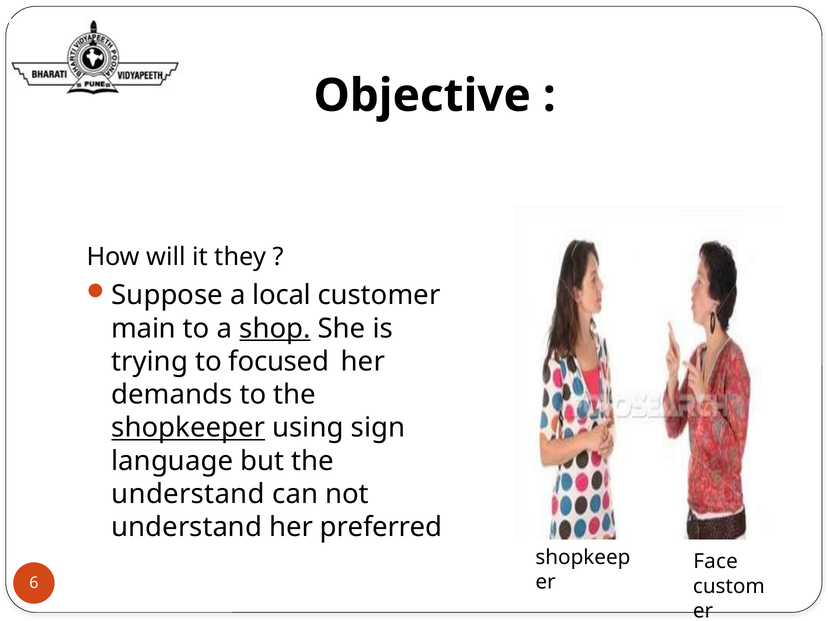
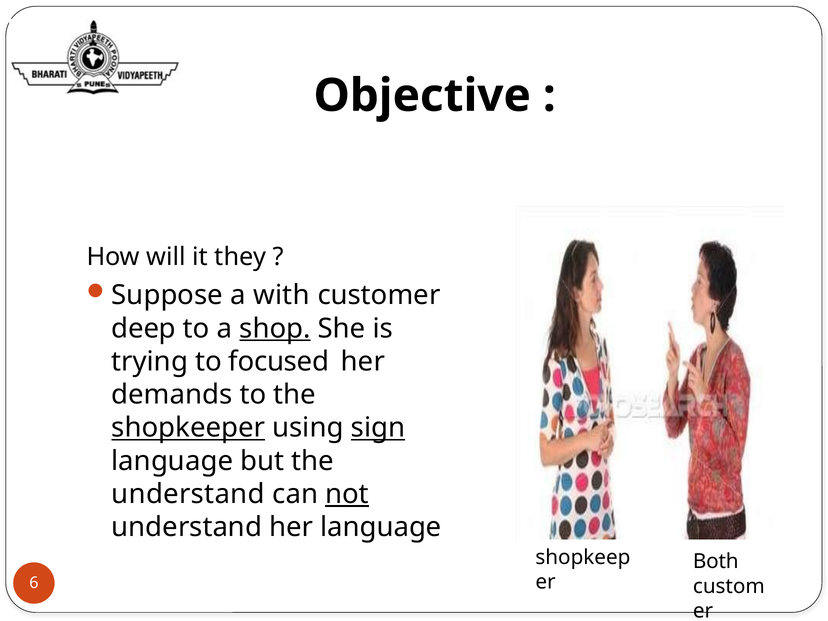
local: local -> with (281, 295)
main: main -> deep (144, 328)
sign underline: none -> present (378, 428)
not underline: none -> present (347, 494)
her preferred: preferred -> language (381, 527)
Face: Face -> Both (716, 561)
